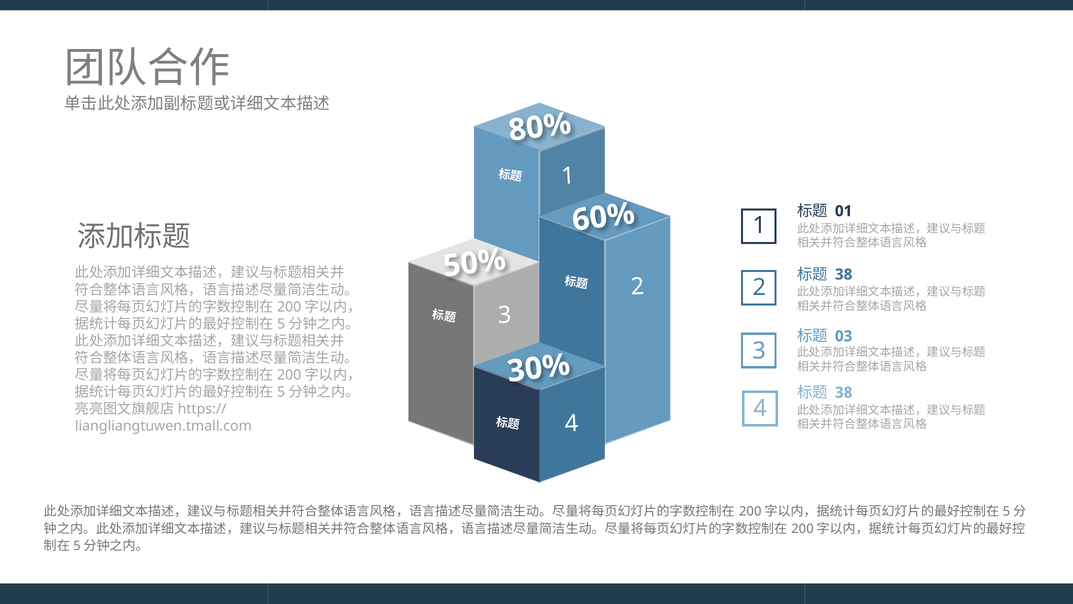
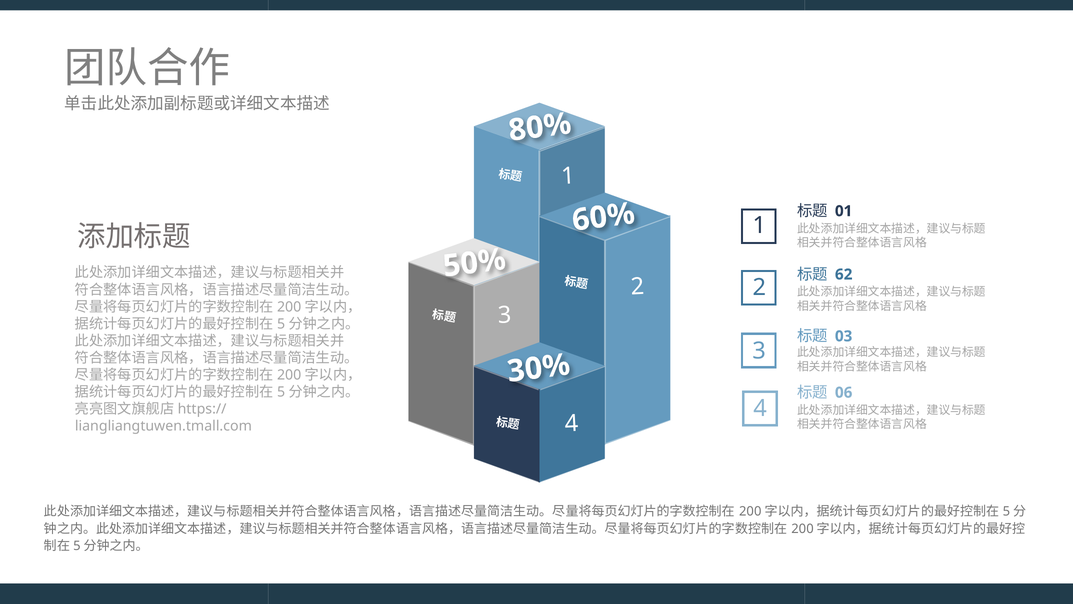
38: 38 -> 62 (844, 274)
38: 38 -> 06 (844, 392)
